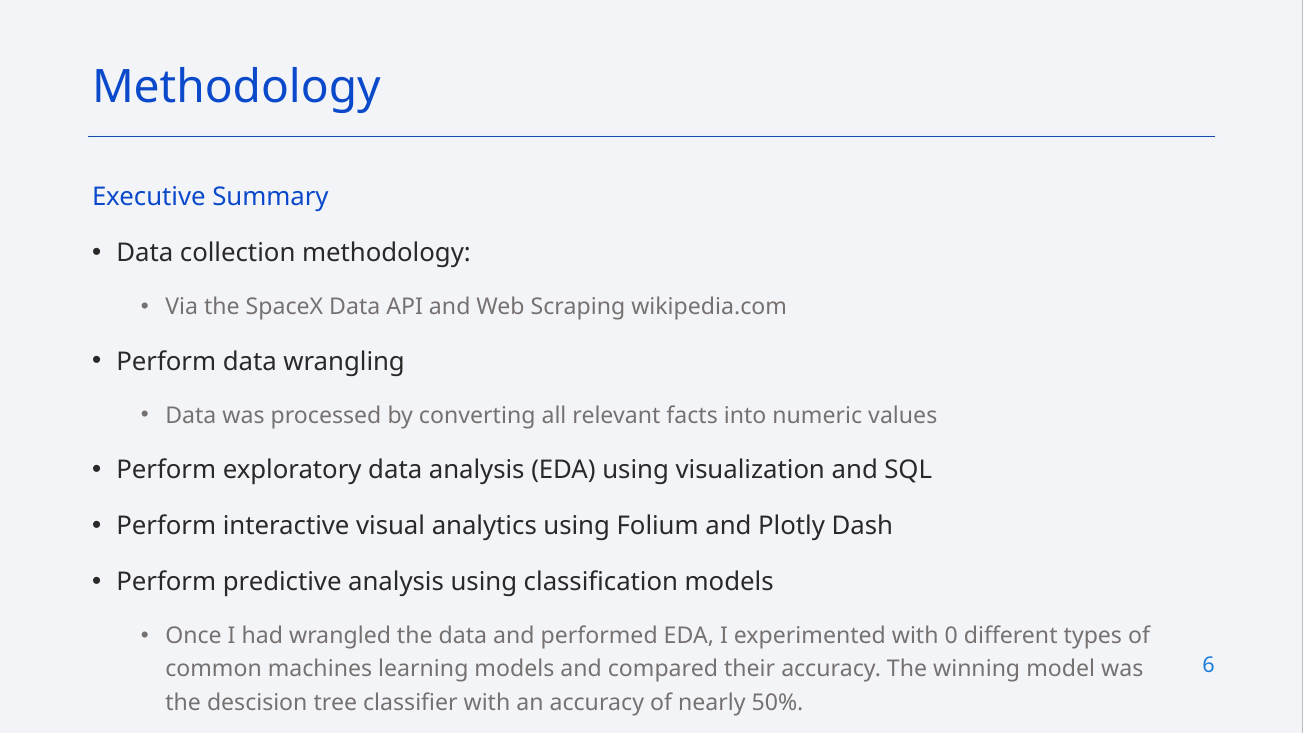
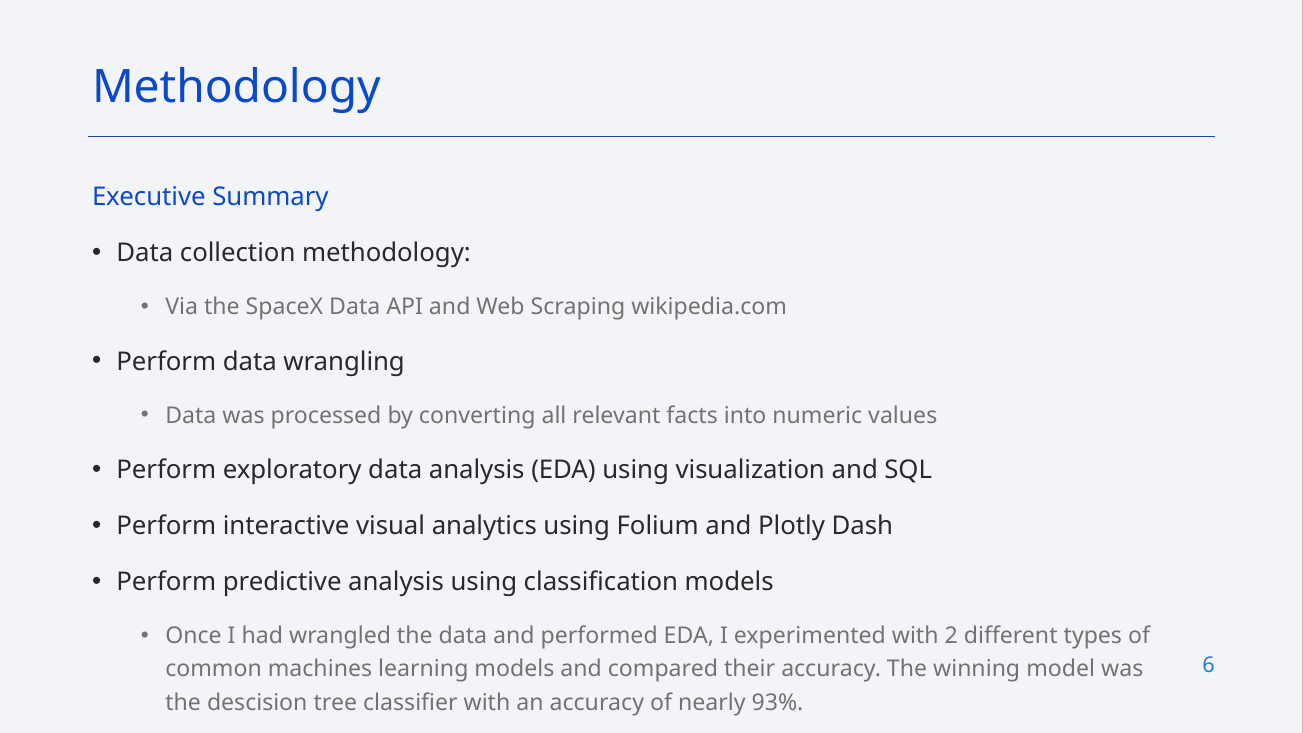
0: 0 -> 2 (951, 636)
50%: 50% -> 93% (778, 702)
